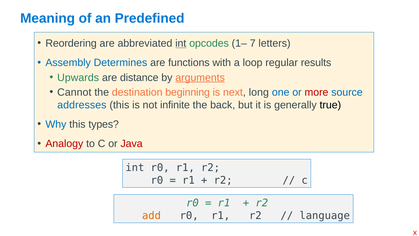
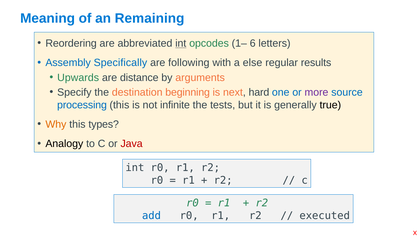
Predefined: Predefined -> Remaining (150, 18)
1– 7: 7 -> 6 (253, 43)
Determines: Determines -> Specifically (120, 63)
functions: functions -> following (189, 63)
loop: loop -> else (253, 63)
arguments underline: present -> none (200, 77)
Cannot: Cannot -> Specify (74, 92)
long: long -> hard (259, 92)
more colour: red -> purple (316, 92)
addresses: addresses -> processing (82, 105)
back: back -> tests (223, 105)
Why colour: blue -> orange (56, 124)
Analogy colour: red -> black (64, 144)
add colour: orange -> blue (151, 216)
language: language -> executed (325, 216)
